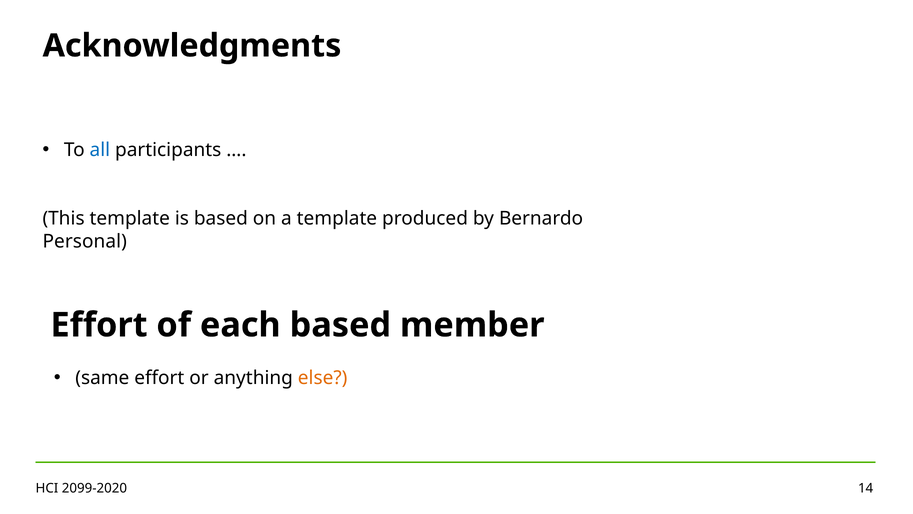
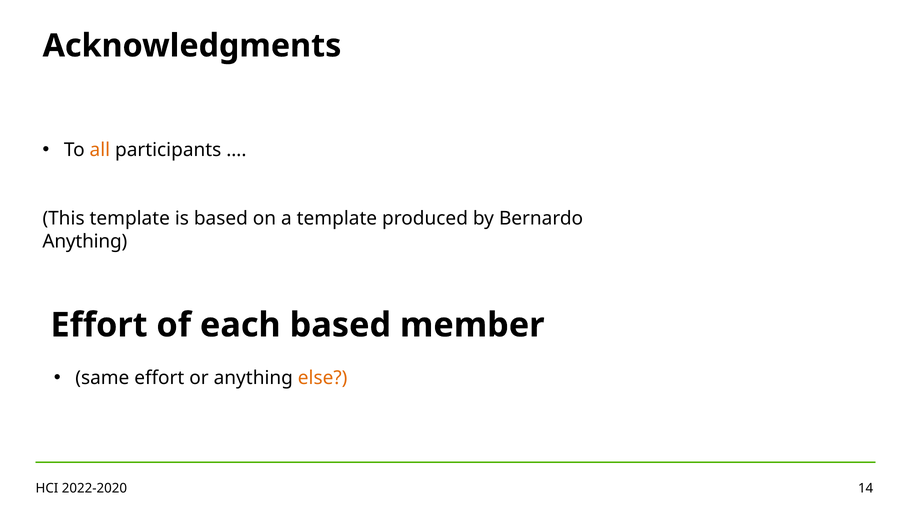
all colour: blue -> orange (100, 150)
Personal: Personal -> Anything (85, 241)
2099-2020: 2099-2020 -> 2022-2020 (94, 488)
